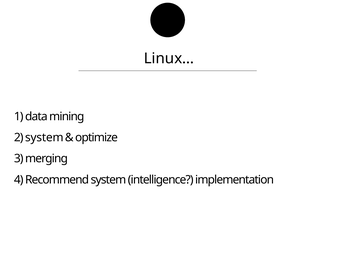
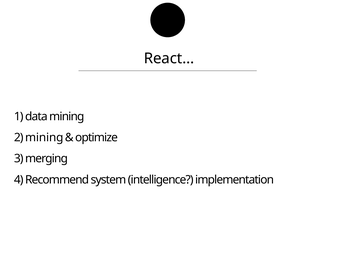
Linux…: Linux… -> React… (169, 59)
2 system: system -> mining (44, 138)
